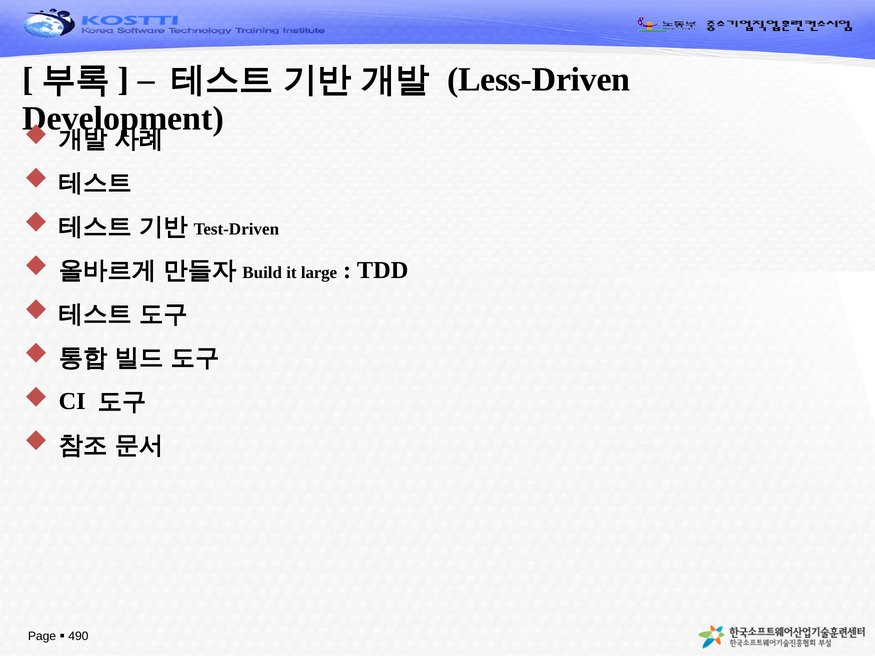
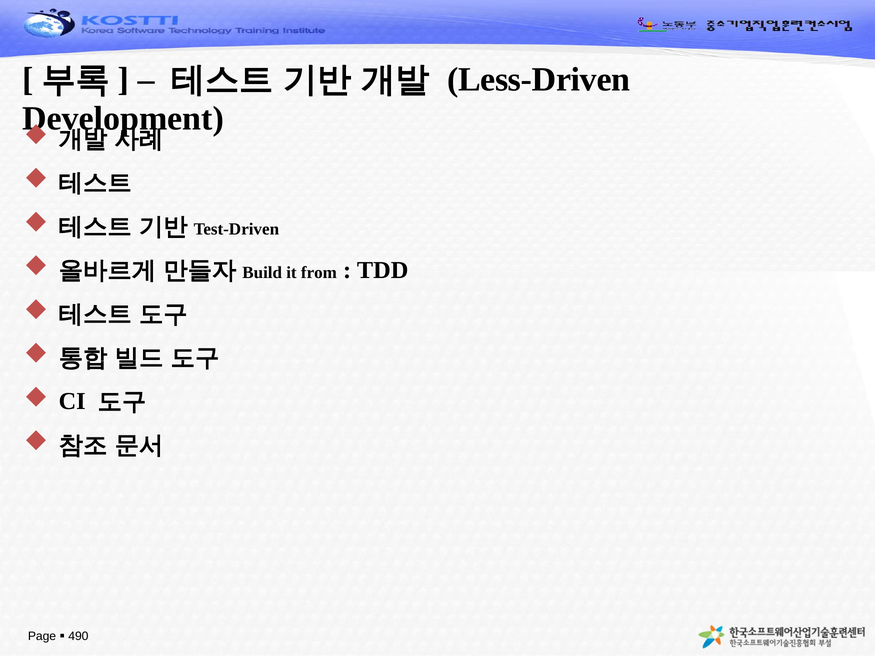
large: large -> from (319, 273)
